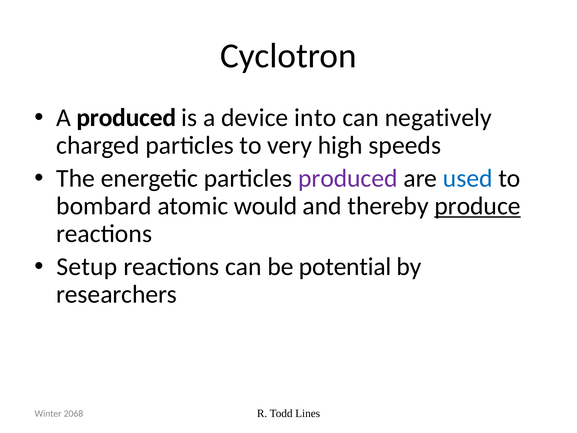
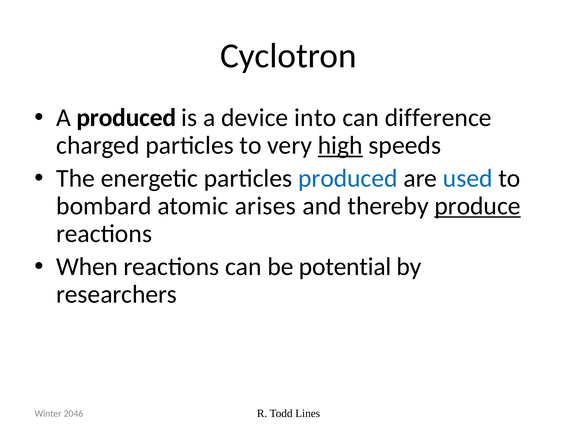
negatively: negatively -> difference (438, 118)
high underline: none -> present (340, 145)
produced colour: purple -> blue (348, 178)
would: would -> arises (265, 206)
Setup: Setup -> When (87, 266)
2068: 2068 -> 2046 (73, 413)
